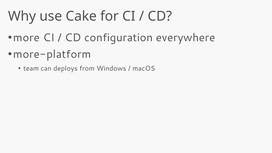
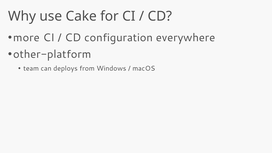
more-platform: more-platform -> other-platform (52, 54)
